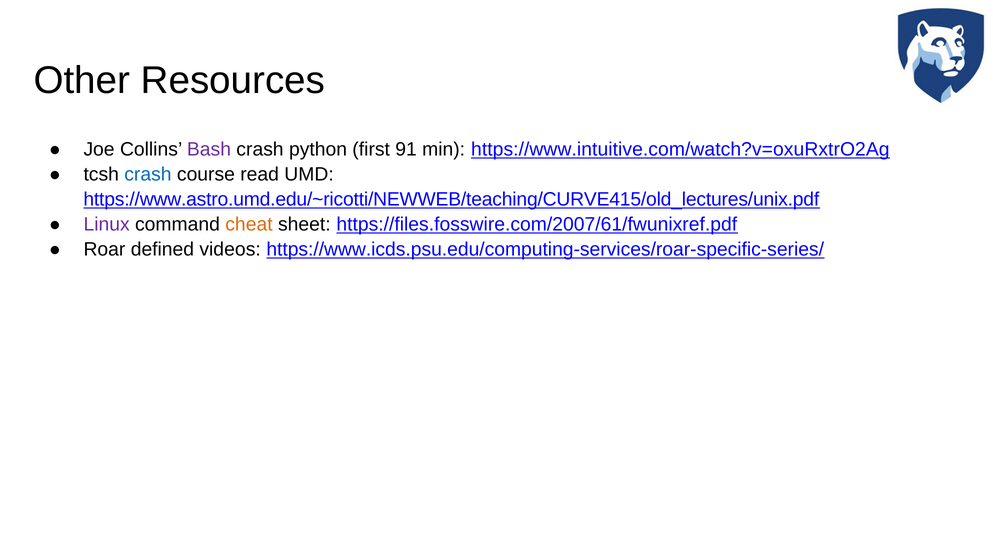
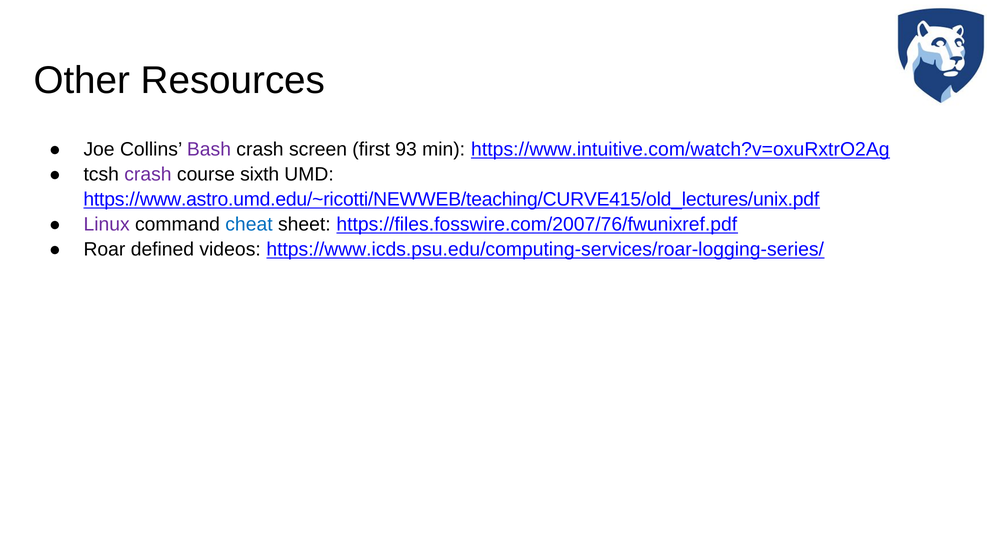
python: python -> screen (318, 149)
91: 91 -> 93 (406, 149)
crash colour: blue -> purple (148, 174)
read: read -> sixth (260, 174)
cheat colour: orange -> blue (249, 224)
https://files.fosswire.com/2007/61/fwunixref.pdf: https://files.fosswire.com/2007/61/fwunixref.pdf -> https://files.fosswire.com/2007/76/fwunixref.pdf (537, 224)
https://www.icds.psu.edu/computing-services/roar-specific-series/: https://www.icds.psu.edu/computing-services/roar-specific-series/ -> https://www.icds.psu.edu/computing-services/roar-logging-series/ (545, 249)
